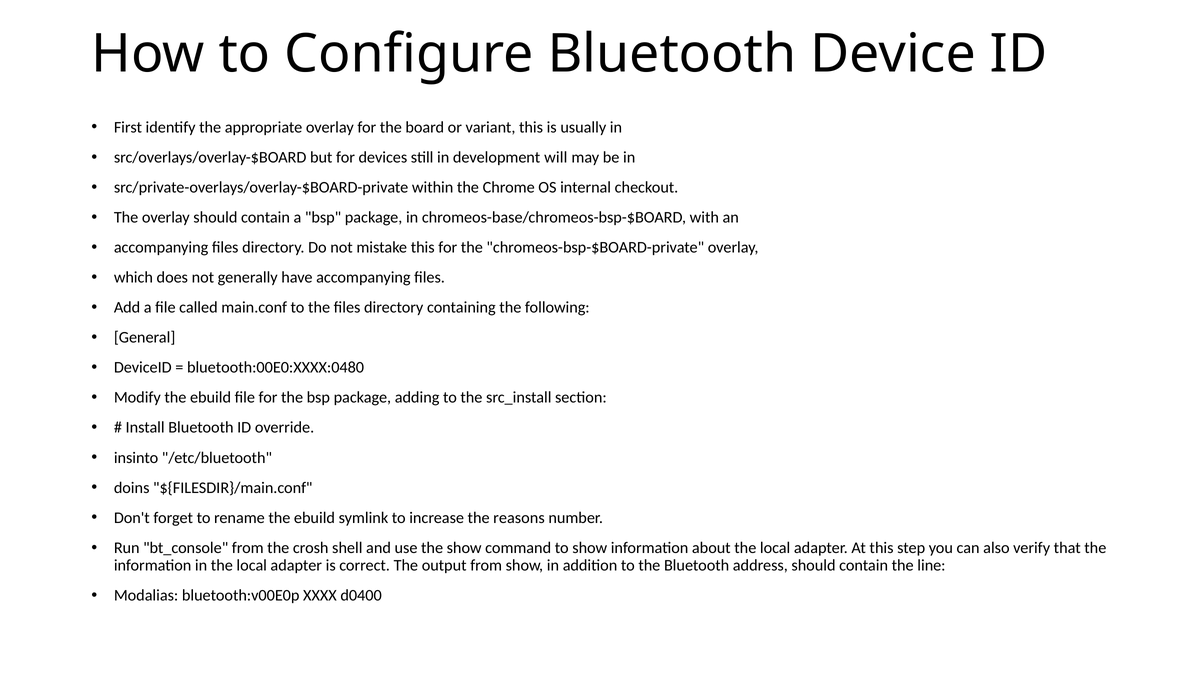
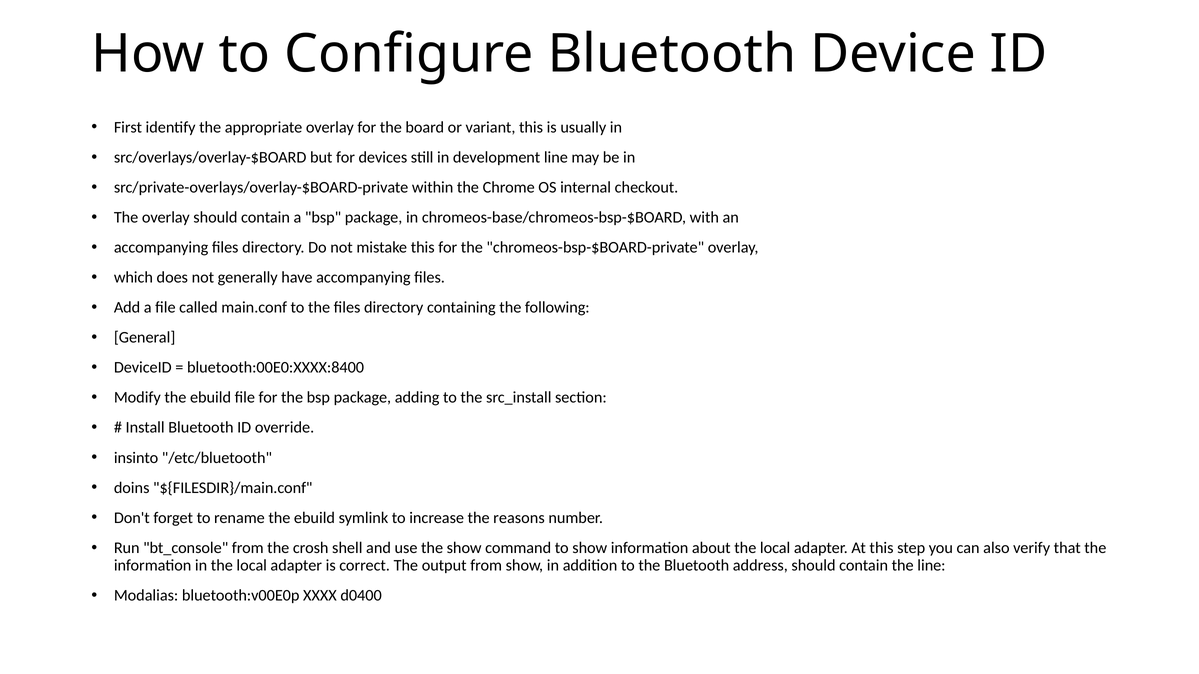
development will: will -> line (556, 157)
bluetooth:00E0:XXXX:0480: bluetooth:00E0:XXXX:0480 -> bluetooth:00E0:XXXX:8400 (276, 368)
